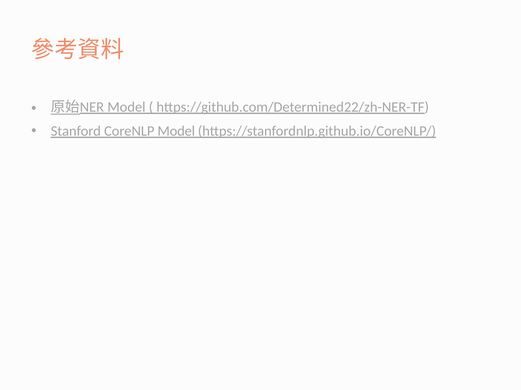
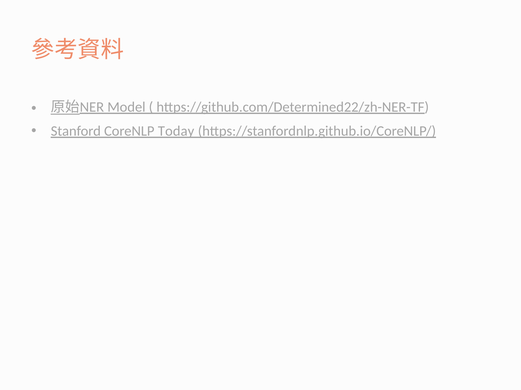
CoreNLP Model: Model -> Today (176, 131)
